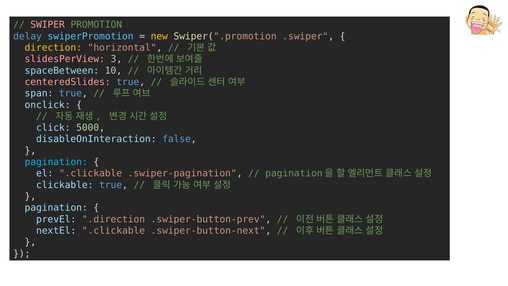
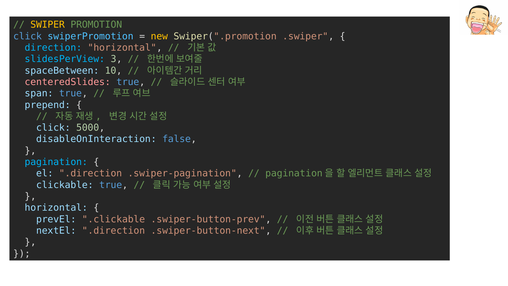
SWIPER colour: pink -> yellow (48, 25)
delay: delay -> click (28, 36)
direction colour: yellow -> light blue (53, 48)
slidesPerView colour: pink -> light blue (65, 59)
onclick: onclick -> prepend (48, 105)
el .clickable: .clickable -> .direction (91, 173)
pagination: pagination -> horizontal (56, 208)
.direction: .direction -> .clickable (114, 219)
nextEl .clickable: .clickable -> .direction (114, 230)
